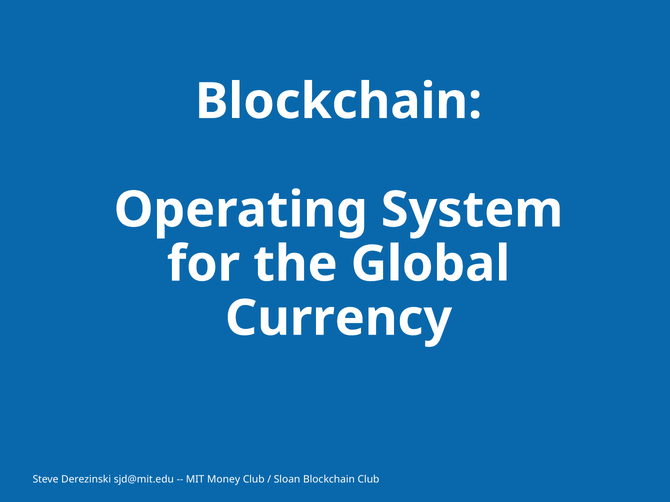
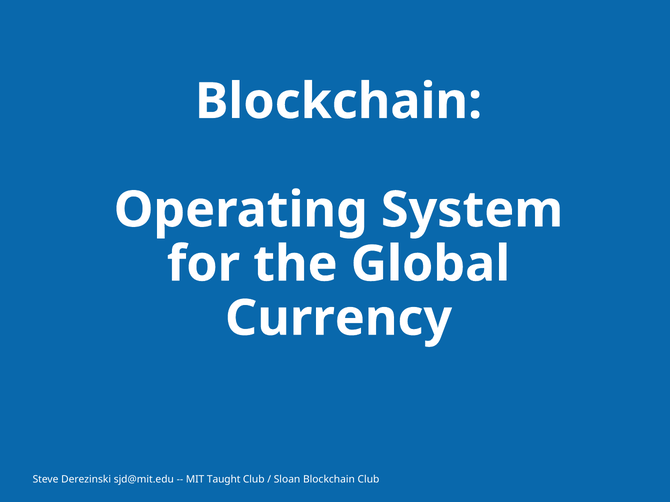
Money: Money -> Taught (224, 480)
